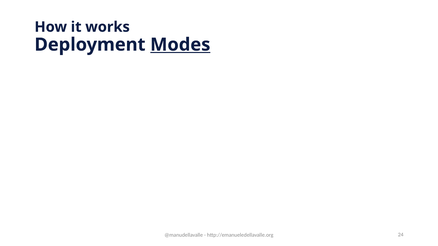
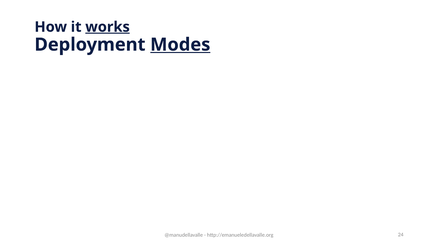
works underline: none -> present (108, 27)
